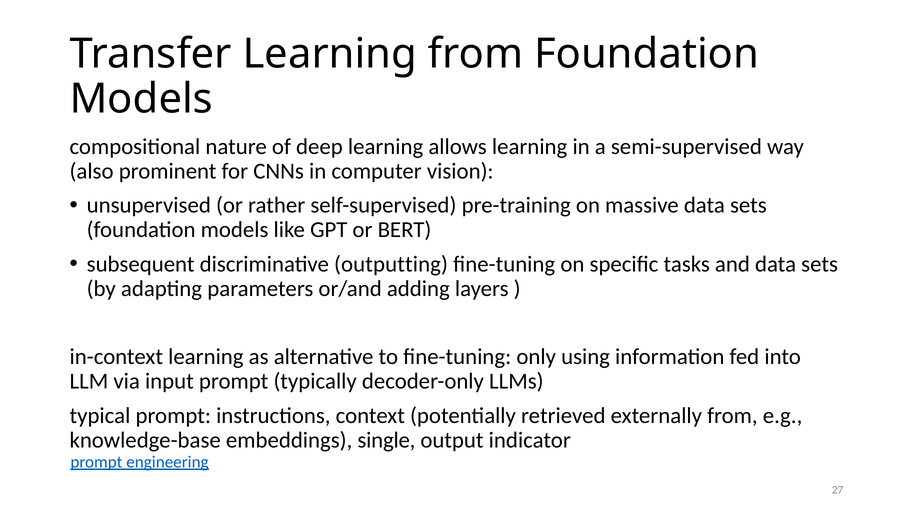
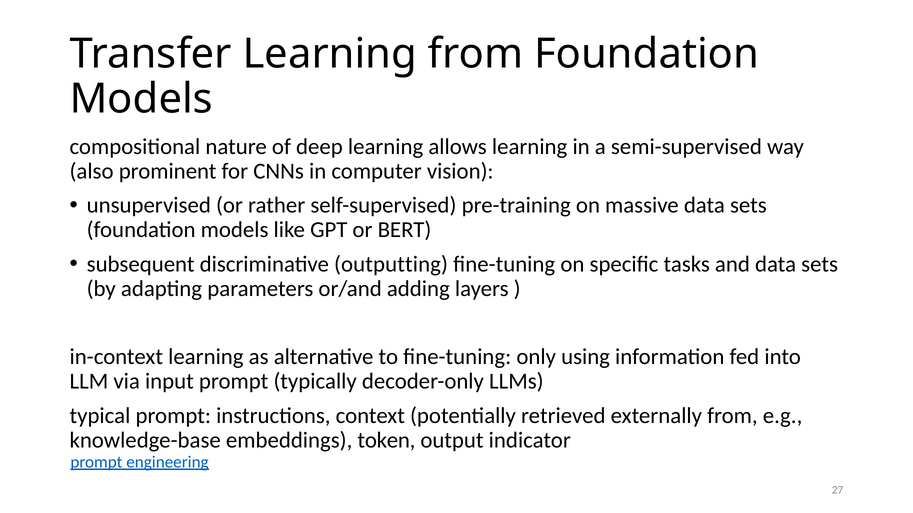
single: single -> token (386, 441)
